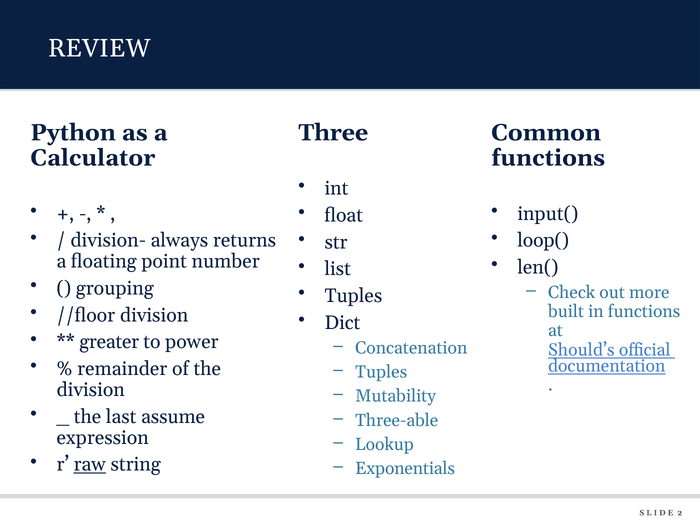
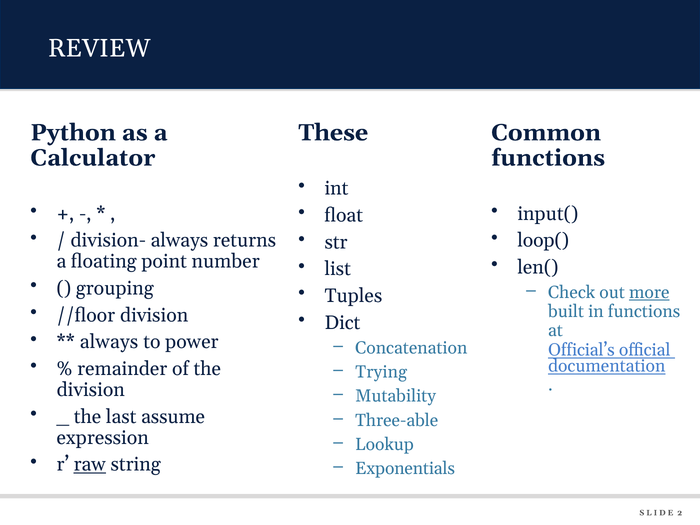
Three: Three -> These (333, 133)
more underline: none -> present (649, 293)
greater: greater -> always (109, 342)
Should’s: Should’s -> Official’s (581, 350)
Tuples: Tuples -> Trying (381, 372)
